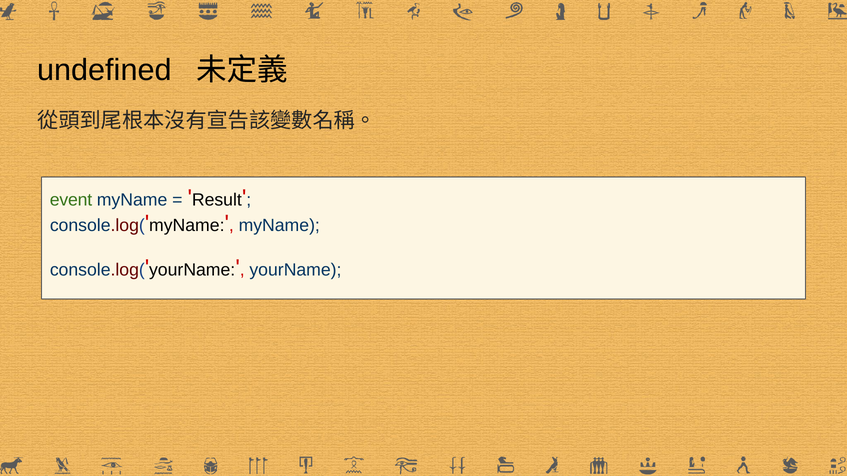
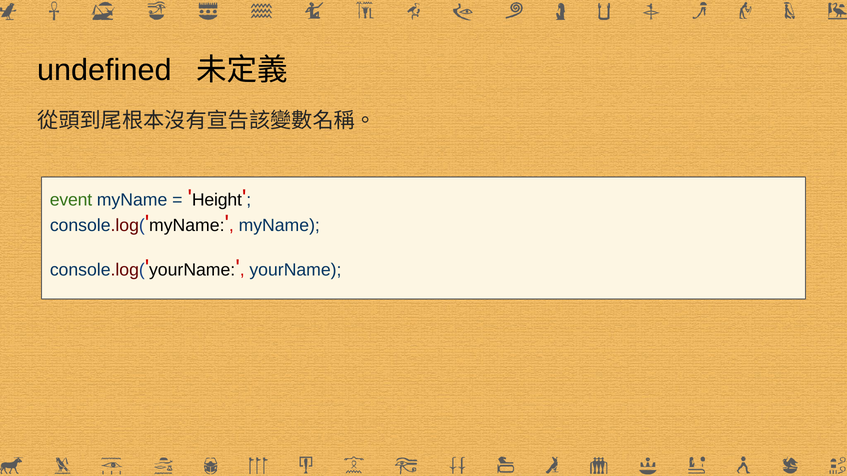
Result: Result -> Height (217, 200)
